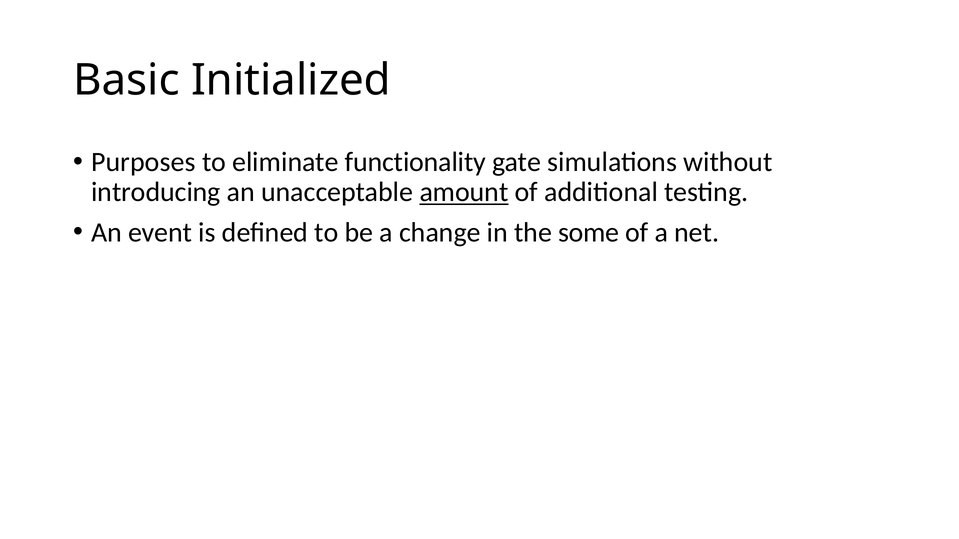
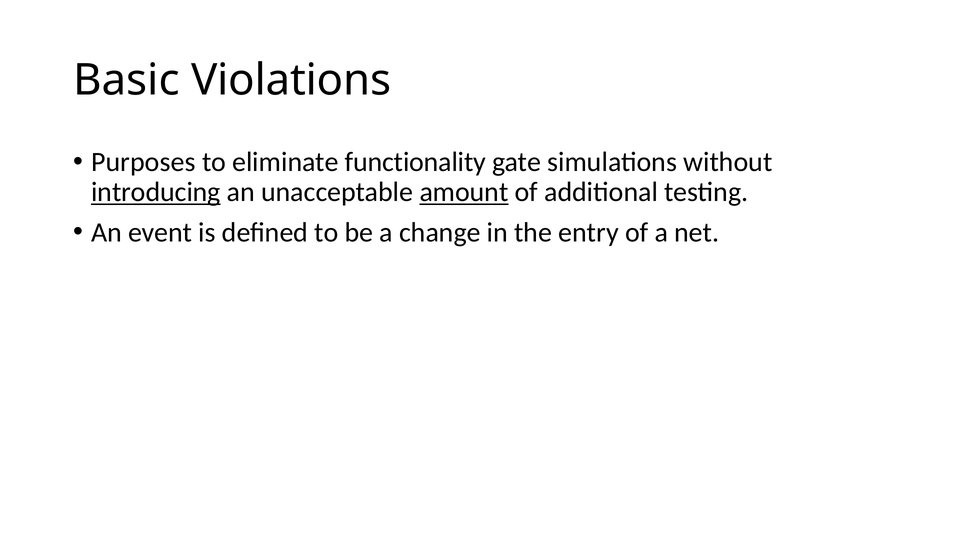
Initialized: Initialized -> Violations (291, 81)
introducing underline: none -> present (156, 192)
some: some -> entry (589, 233)
